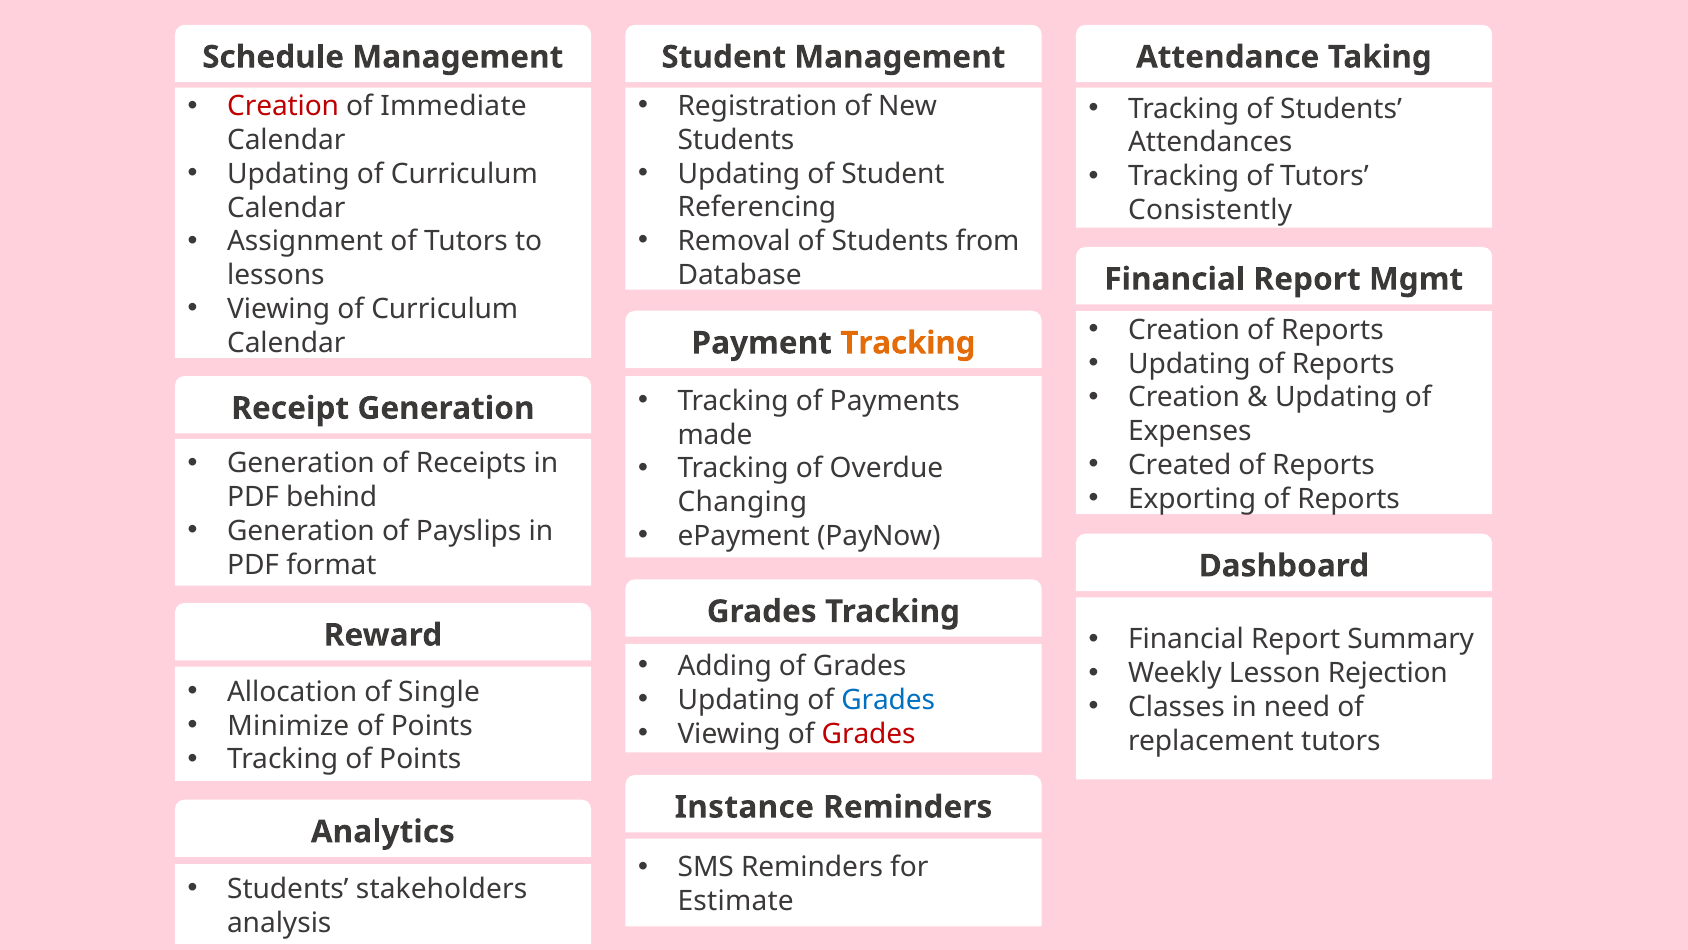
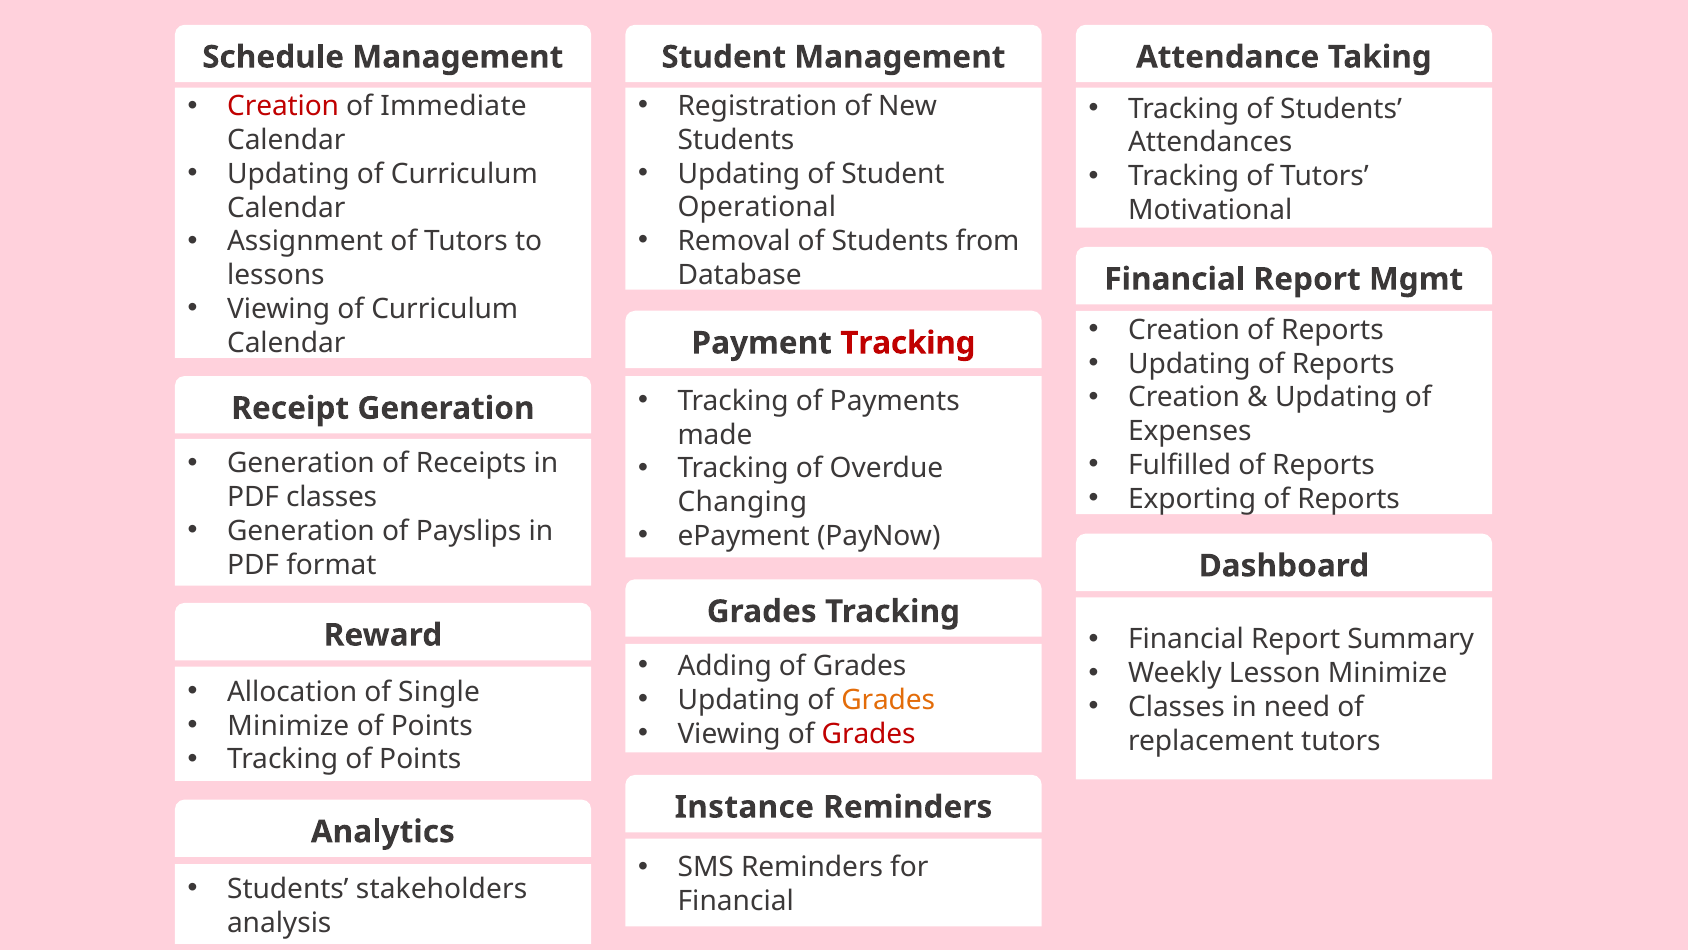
Referencing: Referencing -> Operational (757, 207)
Consistently: Consistently -> Motivational (1210, 210)
Tracking colour: orange -> red (908, 343)
Created: Created -> Fulfilled (1180, 465)
PDF behind: behind -> classes (332, 497)
Lesson Rejection: Rejection -> Minimize (1388, 673)
Grades colour: blue -> orange (888, 700)
Estimate: Estimate -> Financial (736, 901)
